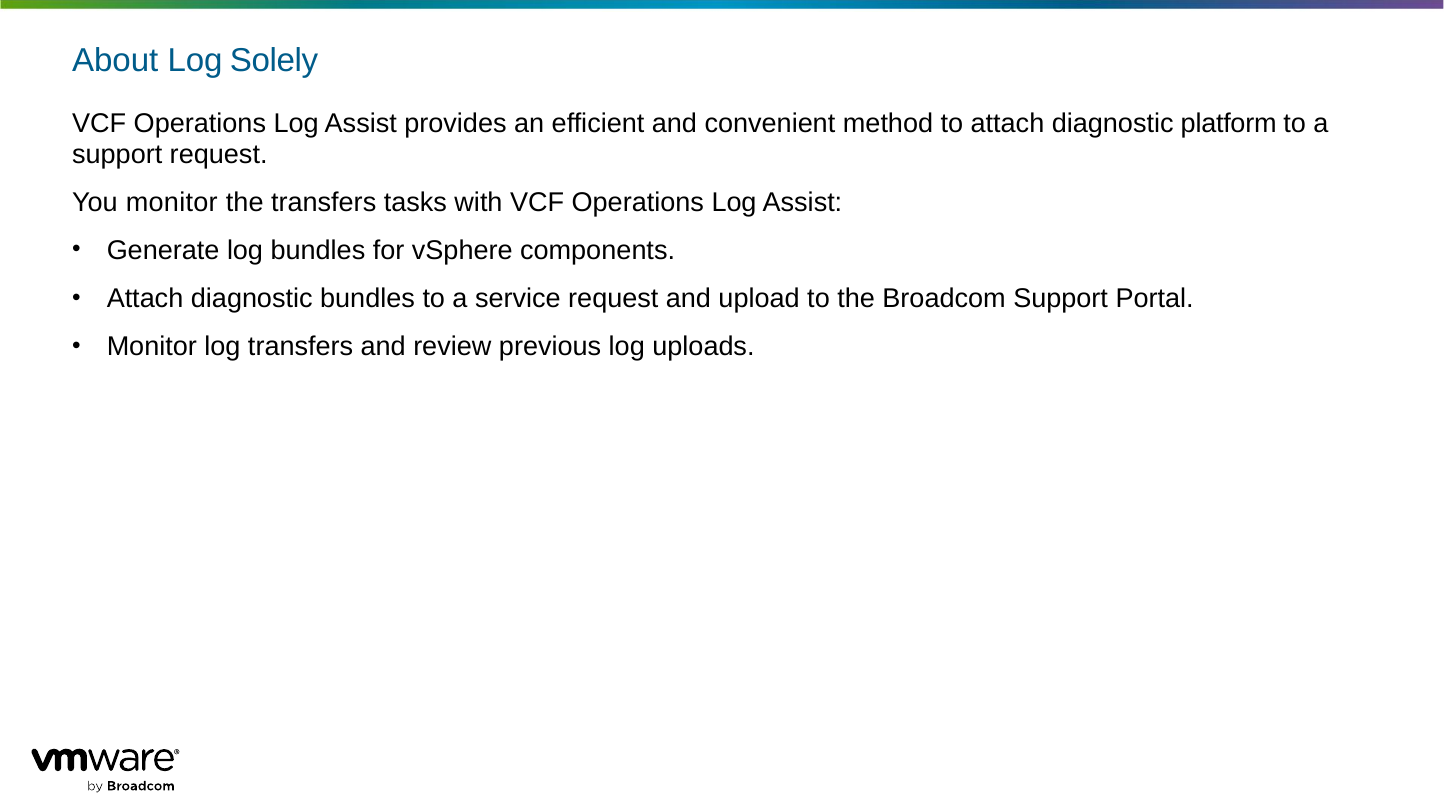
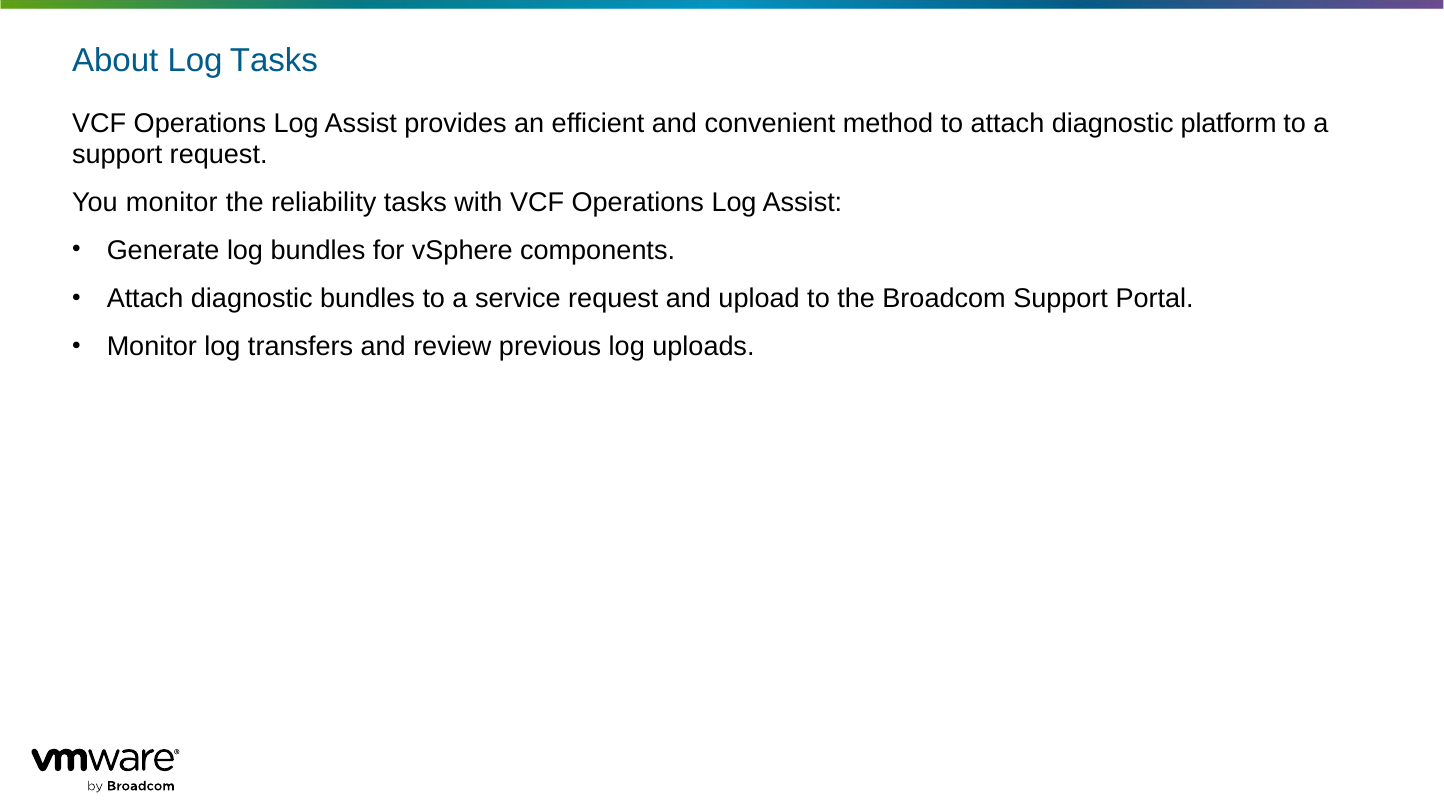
Log Solely: Solely -> Tasks (274, 61)
the transfers: transfers -> reliability (324, 202)
